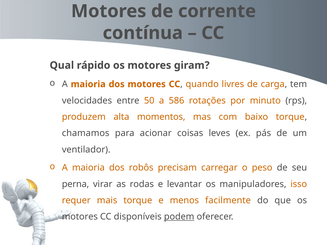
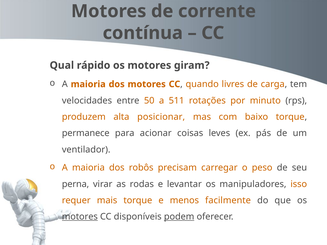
586: 586 -> 511 (177, 101)
momentos: momentos -> posicionar (161, 117)
chamamos: chamamos -> permanece (86, 133)
motores underline: none -> present (80, 217)
